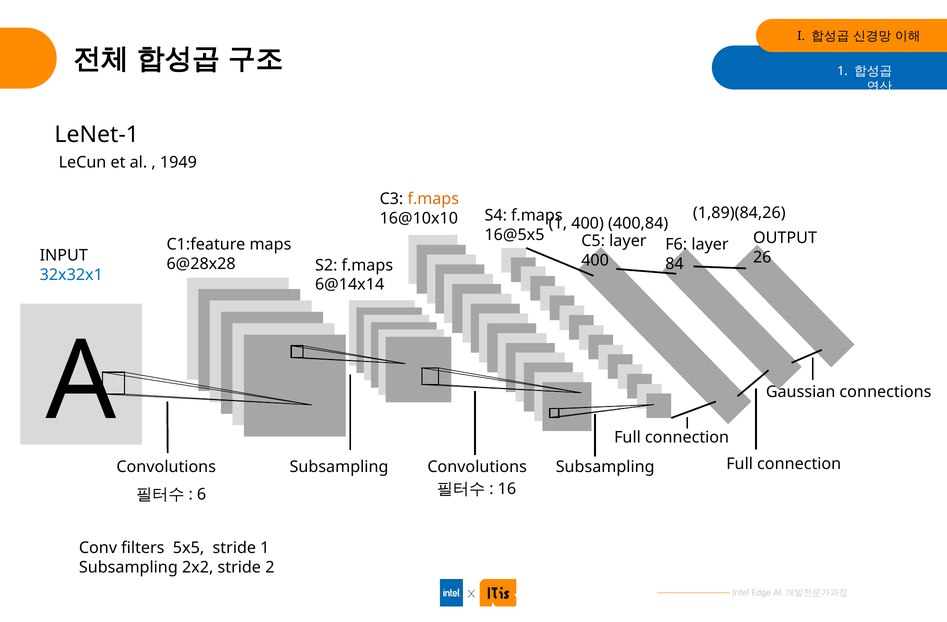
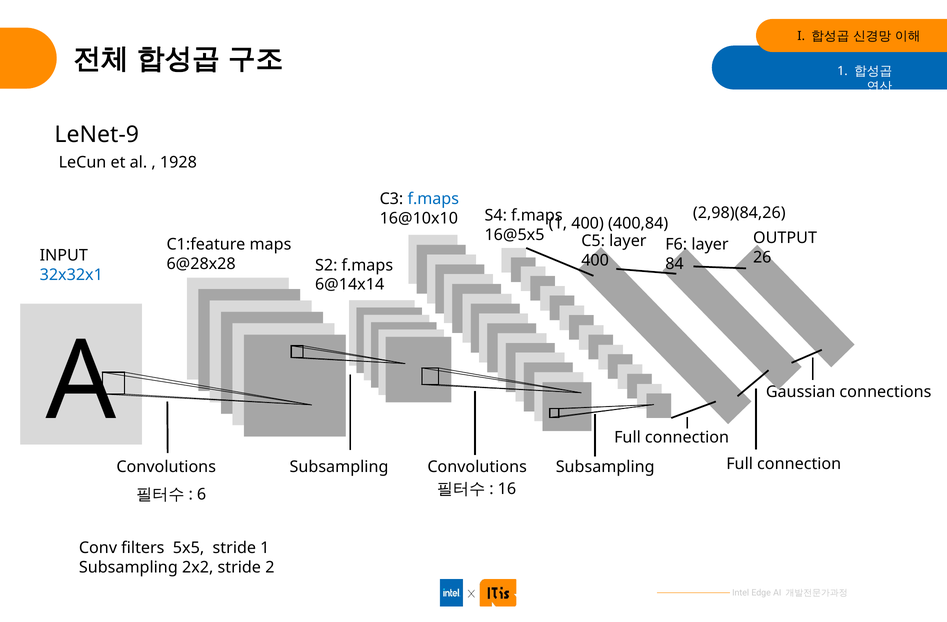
LeNet-1: LeNet-1 -> LeNet-9 (97, 135)
1949: 1949 -> 1928 (178, 163)
f.maps colour: orange -> blue (433, 199)
1,89)(84,26: 1,89)(84,26 -> 2,98)(84,26 (739, 213)
